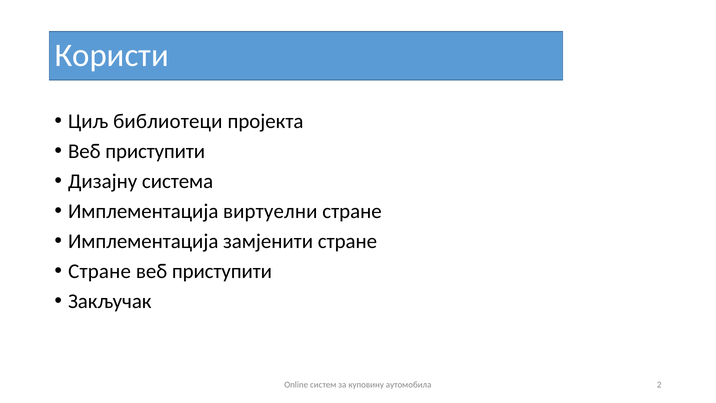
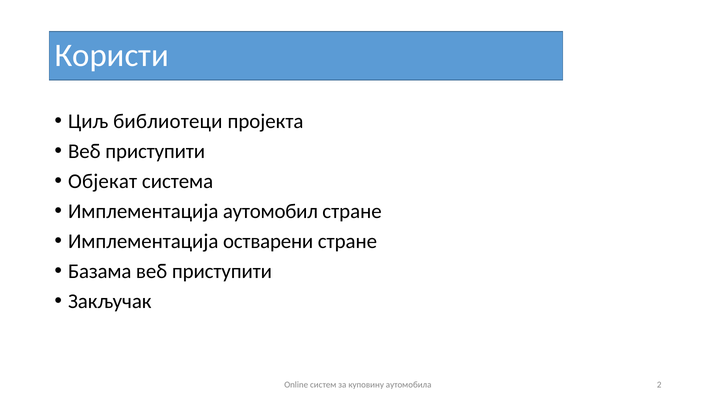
Дизајну: Дизајну -> Објекат (103, 181)
виртуелни: виртуелни -> аутомобил (270, 211)
замјенити: замјенити -> остварени (268, 241)
Стране: Стране -> Базама (100, 271)
